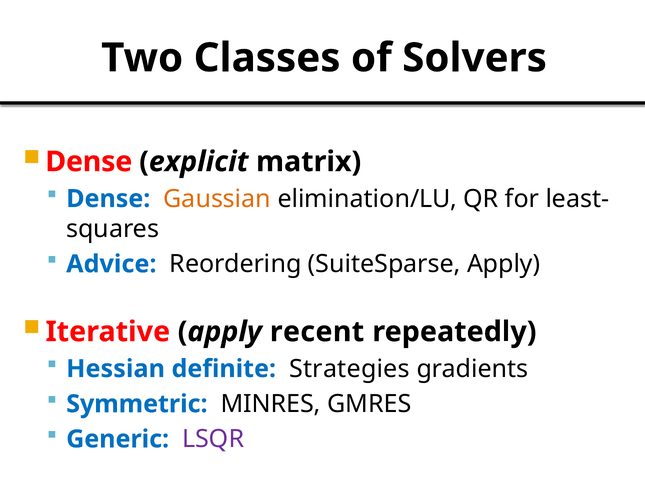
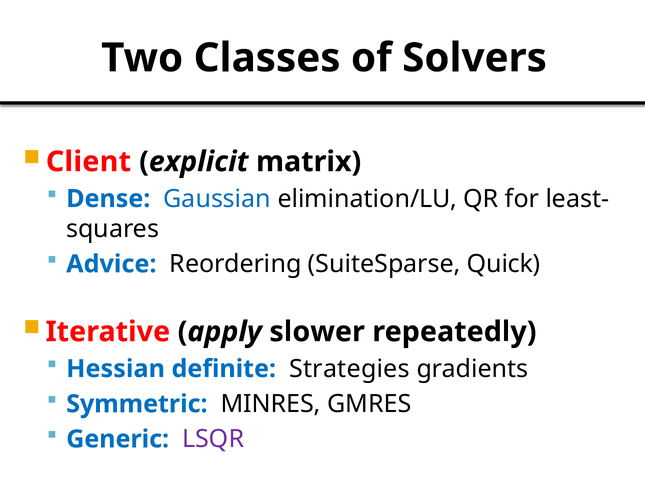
Dense: Dense -> Client (88, 162)
Gaussian colour: orange -> blue (217, 199)
SuiteSparse Apply: Apply -> Quick (504, 264)
recent: recent -> slower (317, 332)
